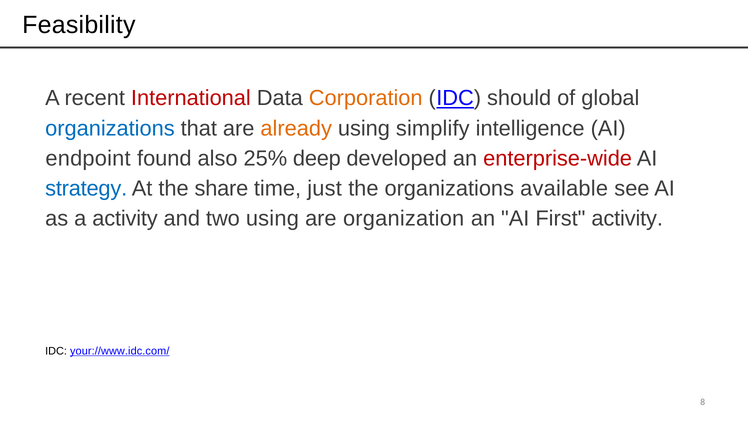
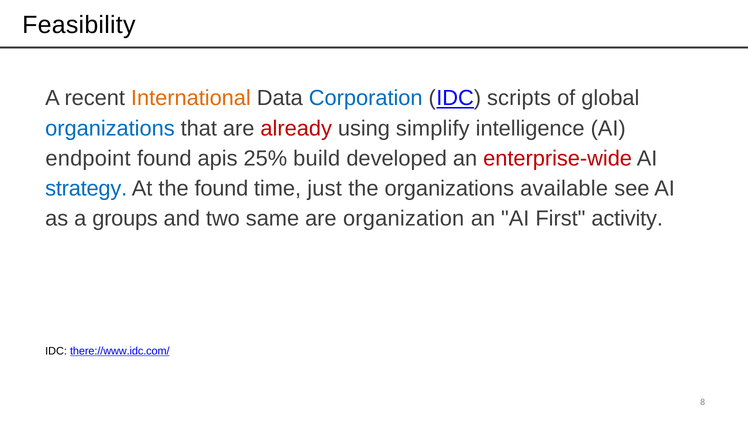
International colour: red -> orange (191, 98)
Corporation colour: orange -> blue (366, 98)
should: should -> scripts (519, 98)
already colour: orange -> red (296, 128)
also: also -> apis (218, 158)
deep: deep -> build (317, 158)
the share: share -> found (221, 189)
a activity: activity -> groups (125, 219)
two using: using -> same (273, 219)
your://www.idc.com/: your://www.idc.com/ -> there://www.idc.com/ (120, 351)
